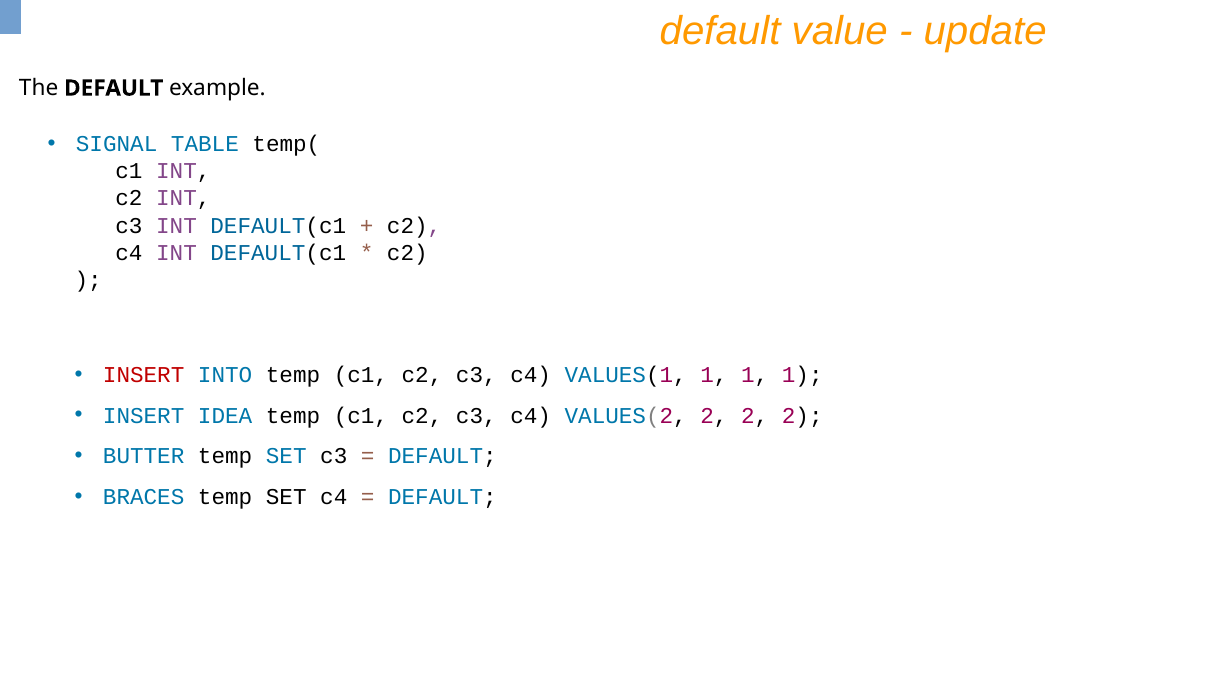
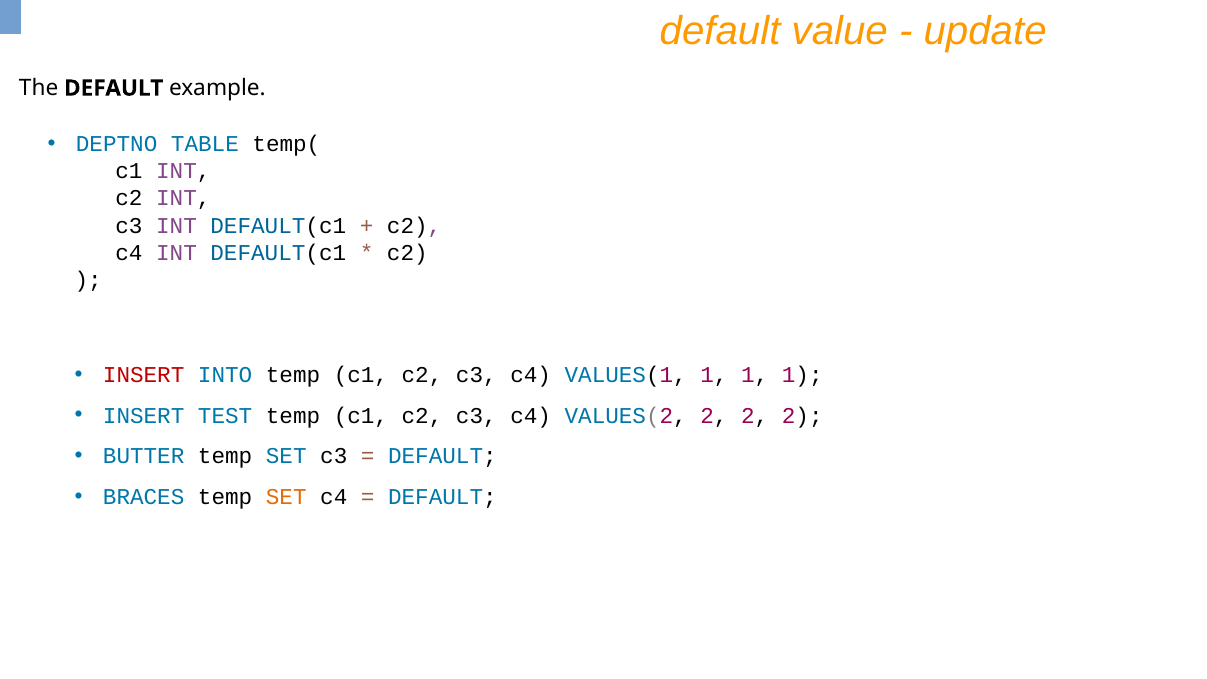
SIGNAL: SIGNAL -> DEPTNO (117, 144)
IDEA: IDEA -> TEST (225, 416)
SET colour: black -> orange (286, 497)
